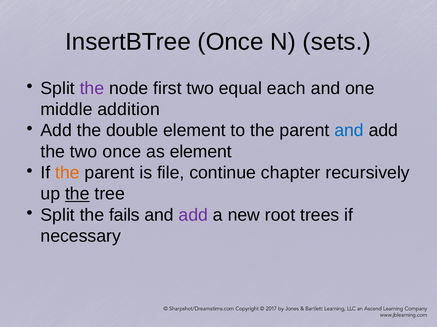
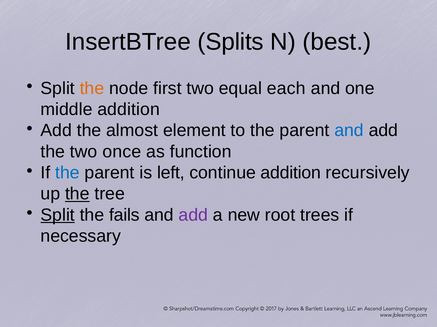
InsertBTree Once: Once -> Splits (231, 42)
sets: sets -> best (337, 42)
the colour: purple -> orange (92, 88)
double: double -> almost (132, 131)
as element: element -> function (201, 152)
the colour: orange -> blue (67, 173)
file: file -> left (171, 173)
continue chapter: chapter -> addition (291, 173)
Split underline: none -> present (58, 215)
